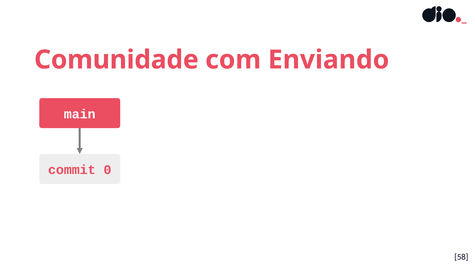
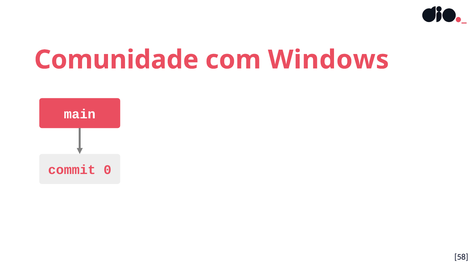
Enviando: Enviando -> Windows (328, 60)
